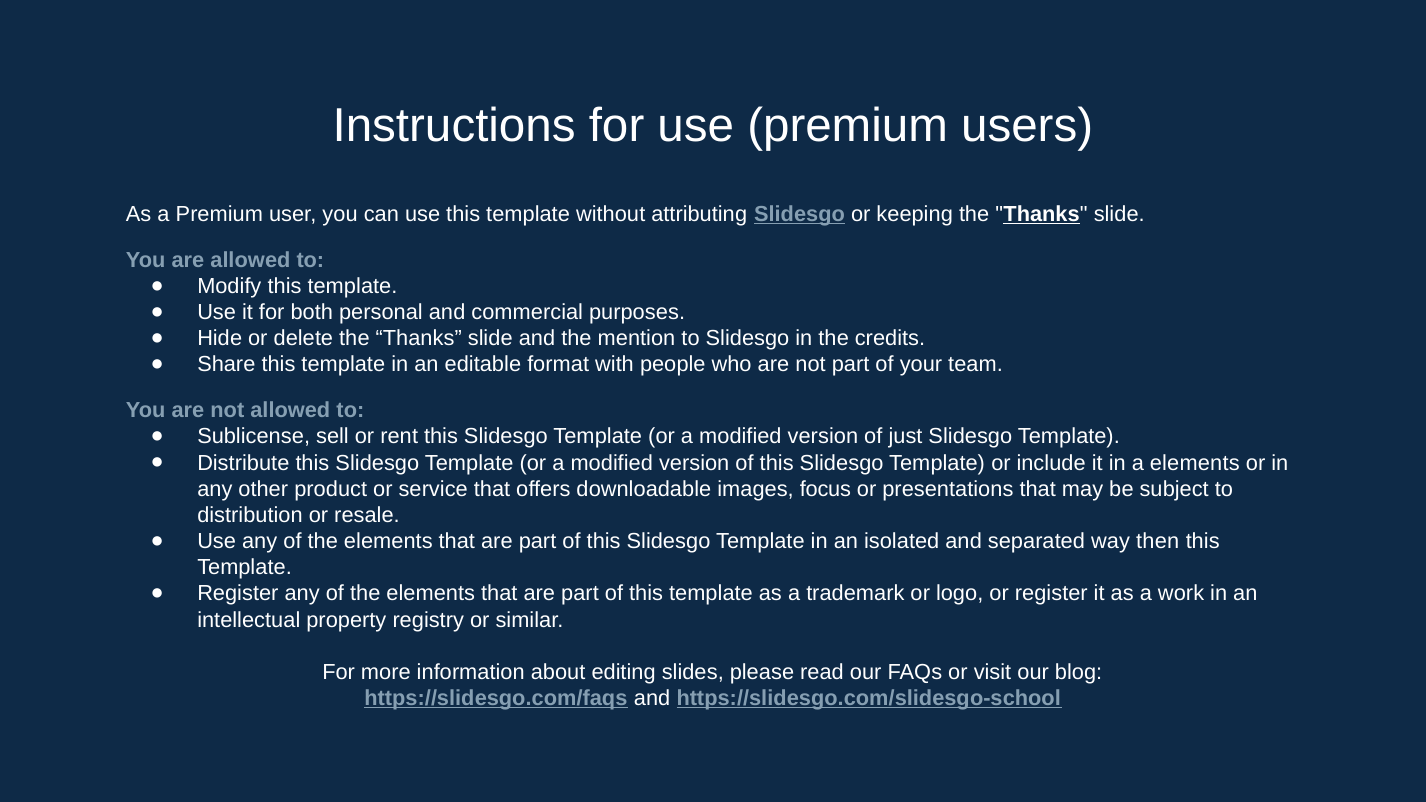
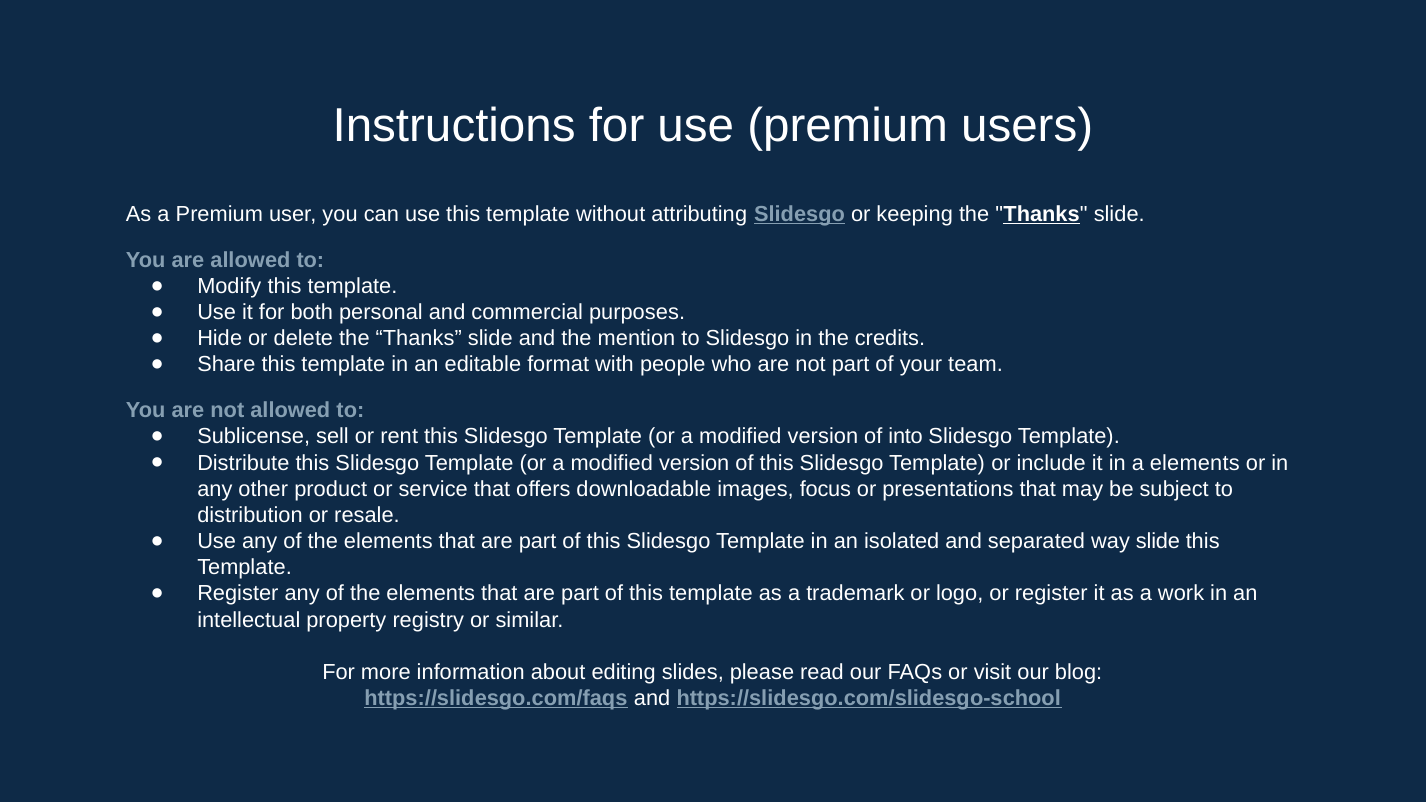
just: just -> into (906, 437)
way then: then -> slide (1158, 541)
